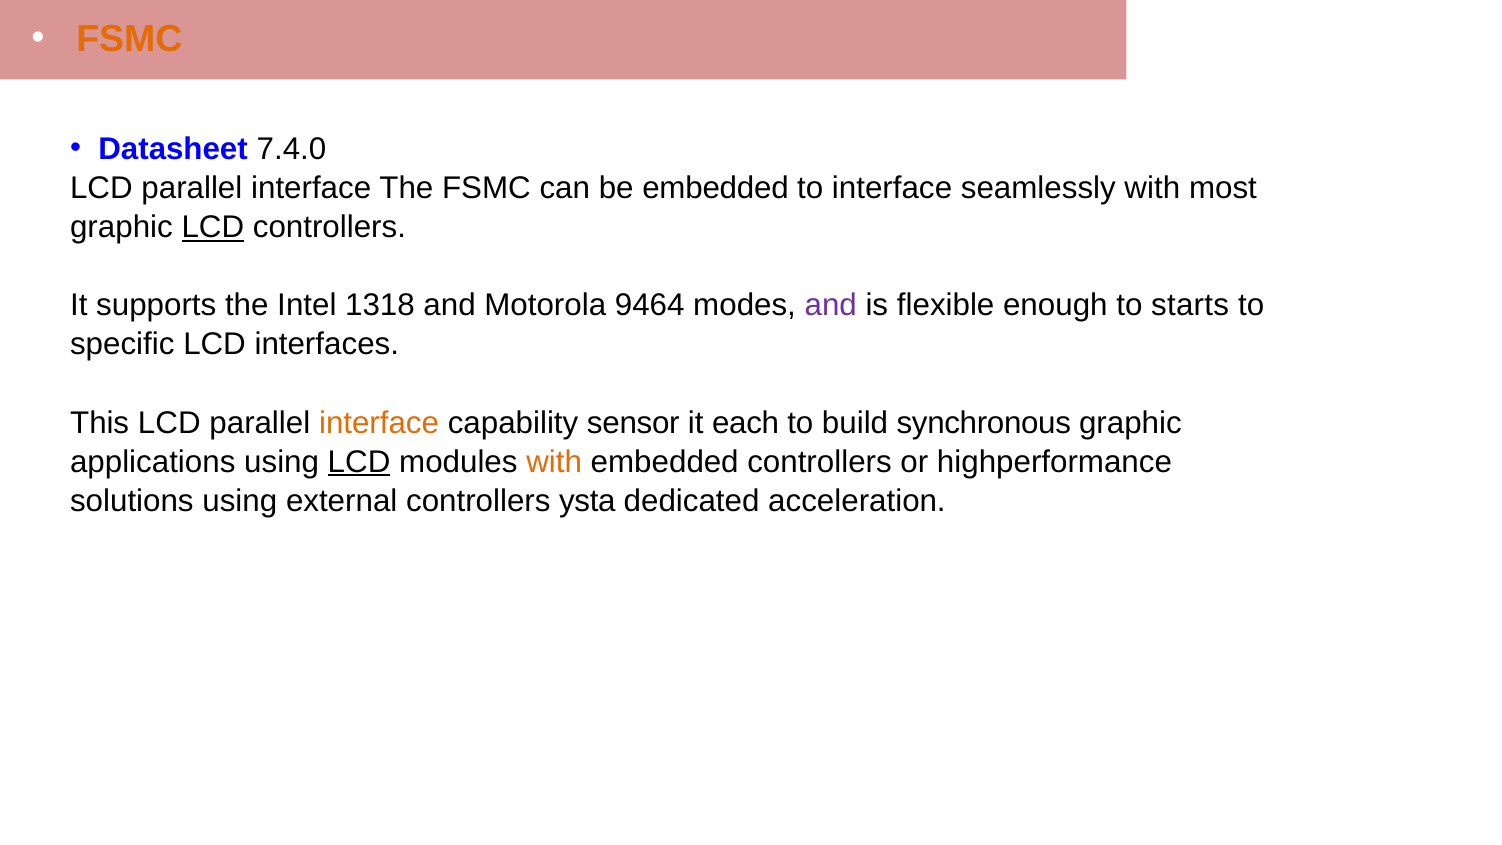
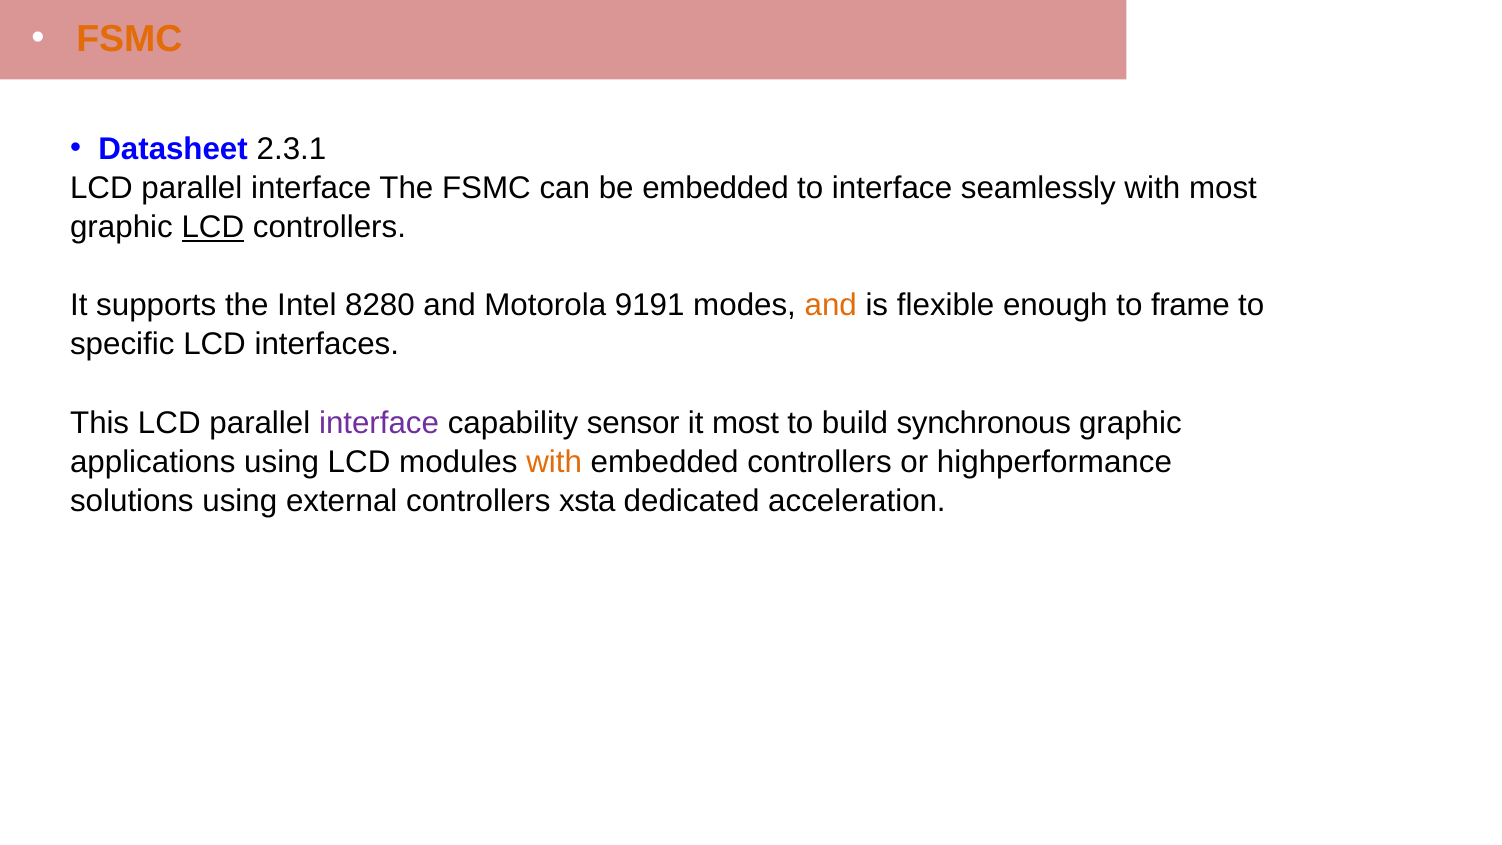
7.4.0: 7.4.0 -> 2.3.1 (292, 149)
1318: 1318 -> 8280 (380, 305)
9464: 9464 -> 9191 (650, 305)
and colour: purple -> orange (831, 305)
starts: starts -> frame (1190, 305)
interface colour: orange -> purple (379, 423)
it each: each -> most (746, 423)
LCD underline: present -> none (359, 462)
ysta: ysta -> xsta (587, 501)
